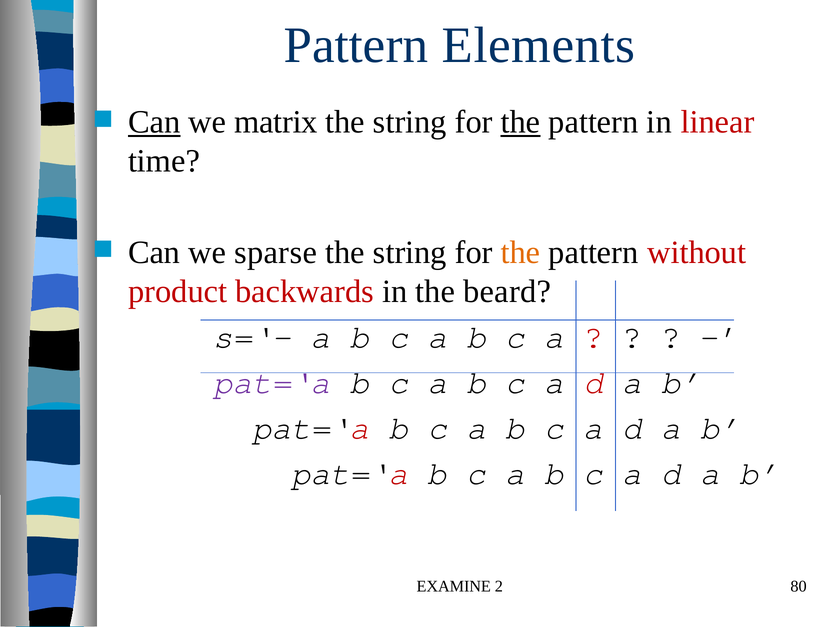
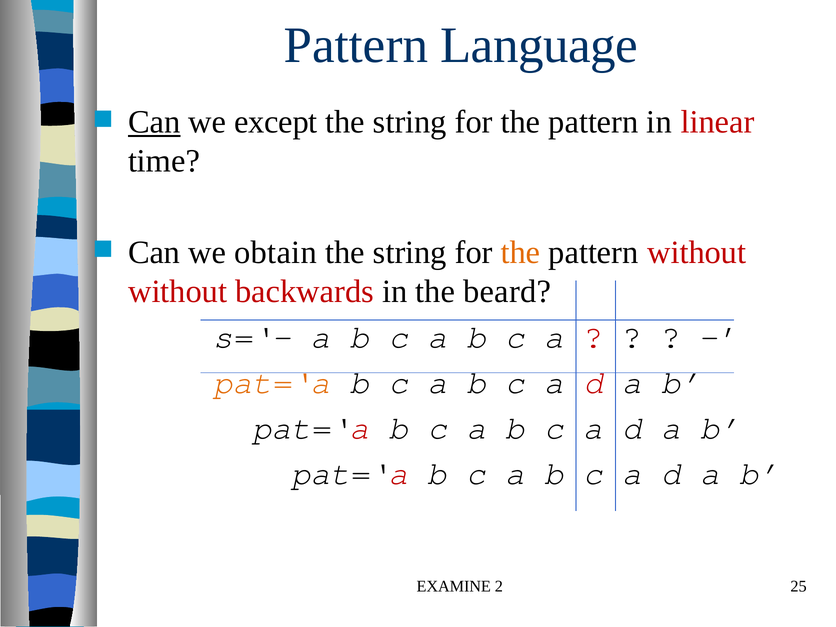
Elements: Elements -> Language (539, 45)
matrix: matrix -> except (276, 122)
the underline: present -> none (521, 122)
sparse: sparse -> obtain (276, 252)
product: product -> without (178, 291)
pat=‘a colour: purple -> orange (272, 382)
80: 80 -> 25 (799, 586)
